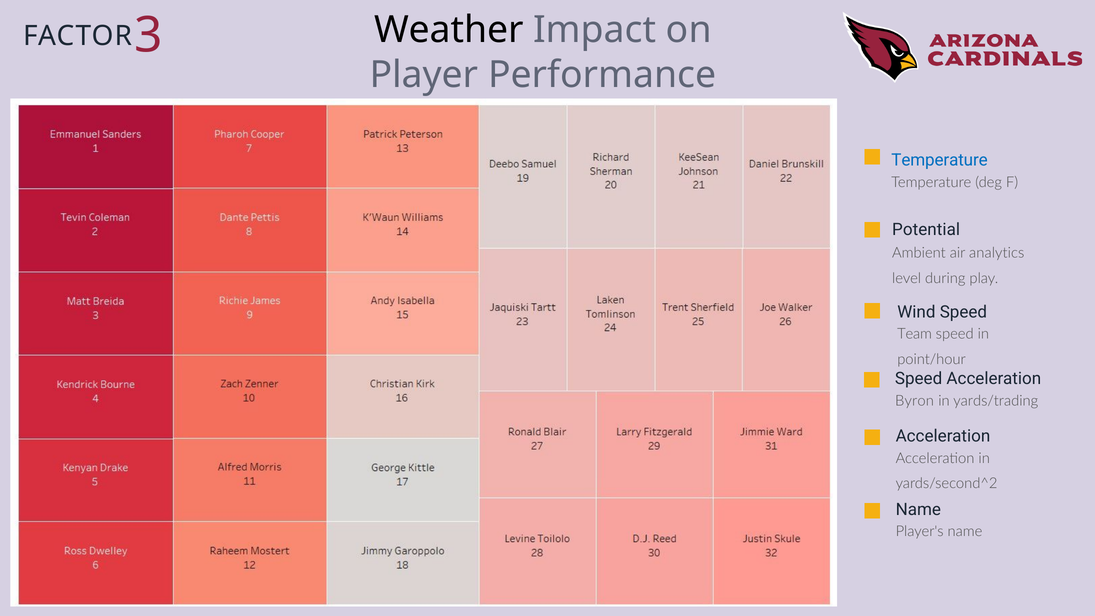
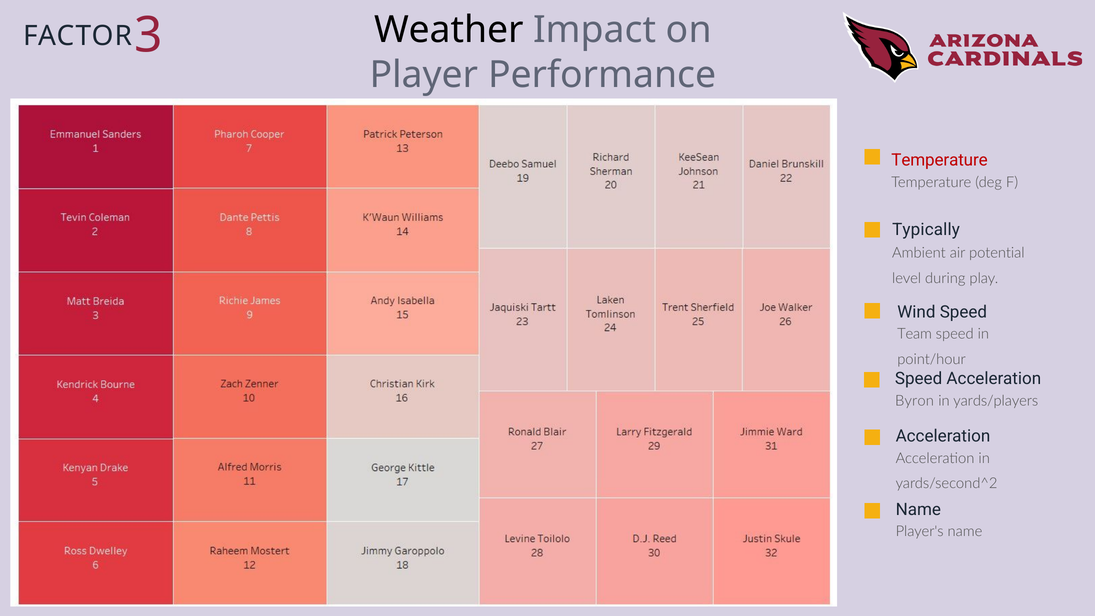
Temperature colour: blue -> red (940, 160)
Potential: Potential -> Typically (926, 230)
analytics: analytics -> potential (997, 253)
yards/trading: yards/trading -> yards/players (996, 401)
